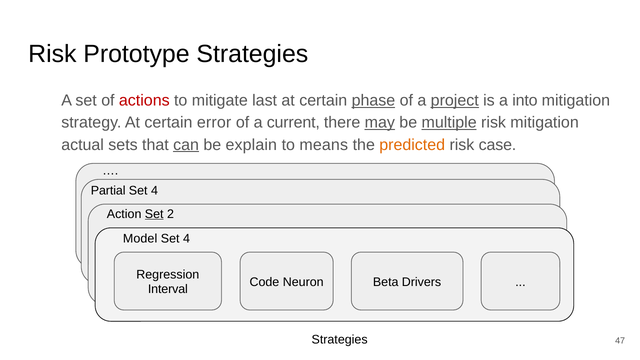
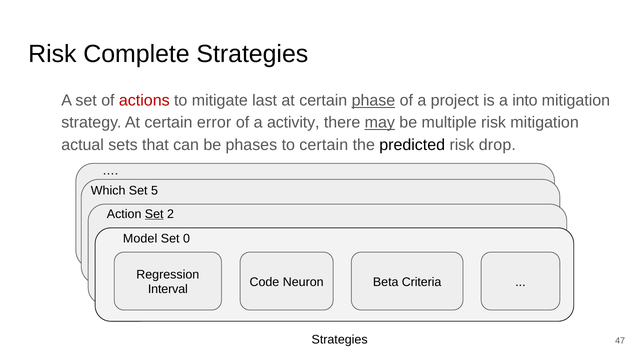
Prototype: Prototype -> Complete (136, 54)
project underline: present -> none (455, 101)
current: current -> activity (293, 123)
multiple underline: present -> none (449, 123)
can underline: present -> none (186, 145)
explain: explain -> phases (251, 145)
to means: means -> certain (324, 145)
predicted colour: orange -> black (412, 145)
case: case -> drop (497, 145)
Partial: Partial -> Which (108, 191)
4: 4 -> 5 (154, 191)
4: 4 -> 0 (186, 238)
Drivers: Drivers -> Criteria (422, 282)
